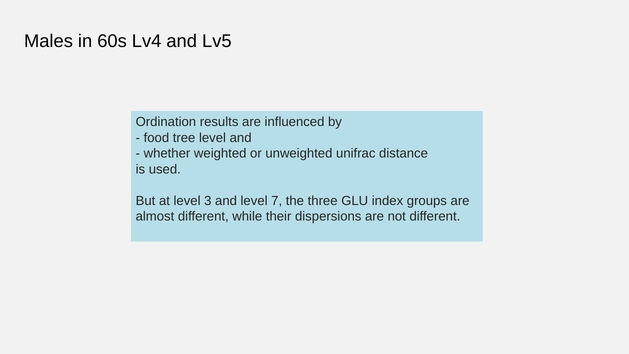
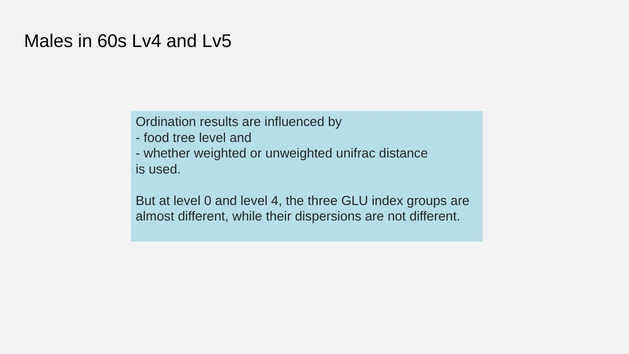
3: 3 -> 0 (208, 201)
7: 7 -> 4 (277, 201)
